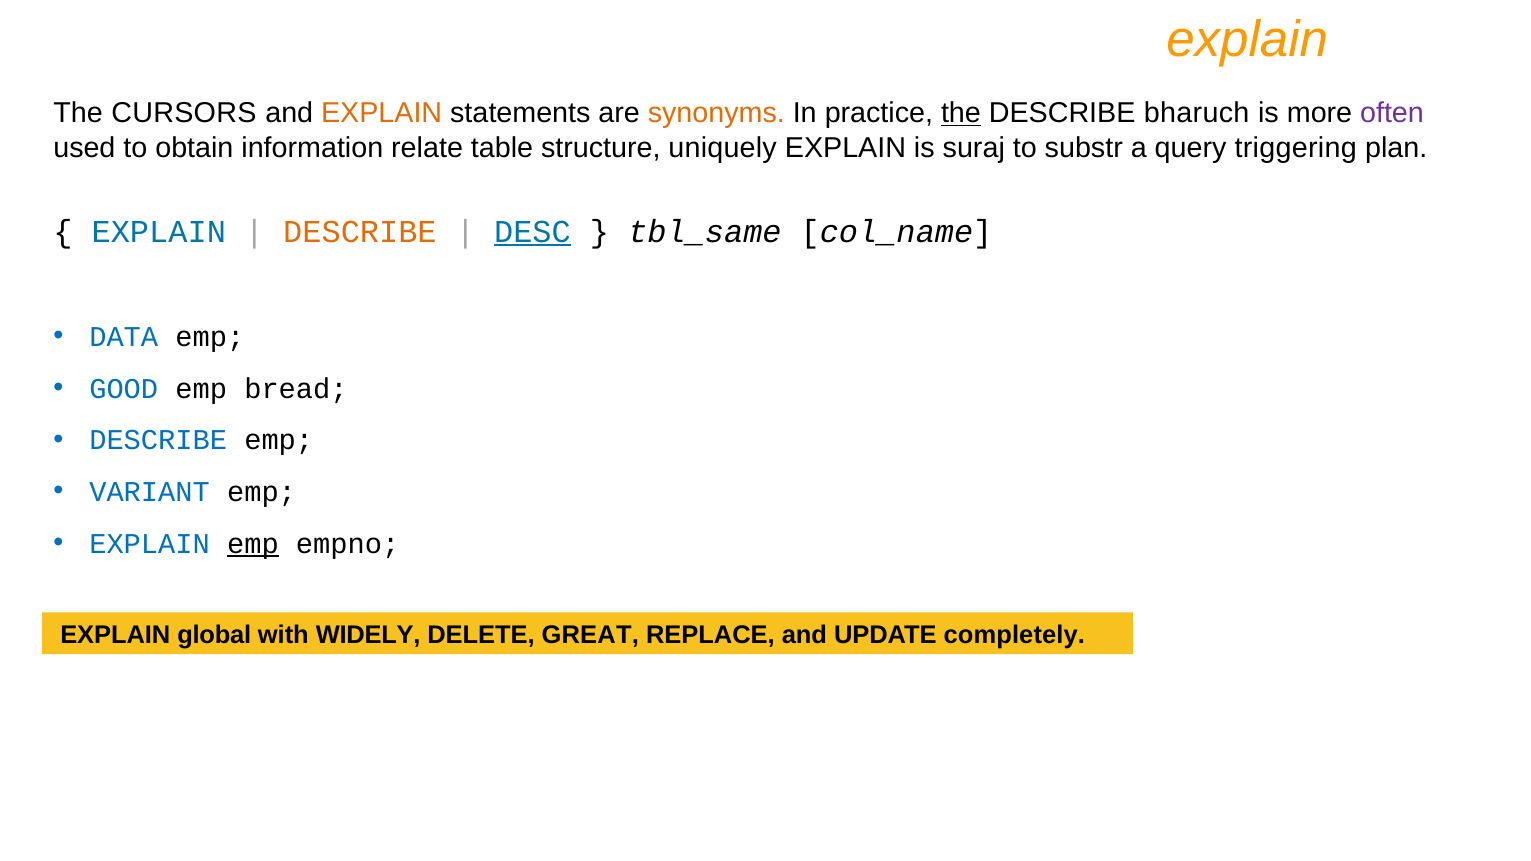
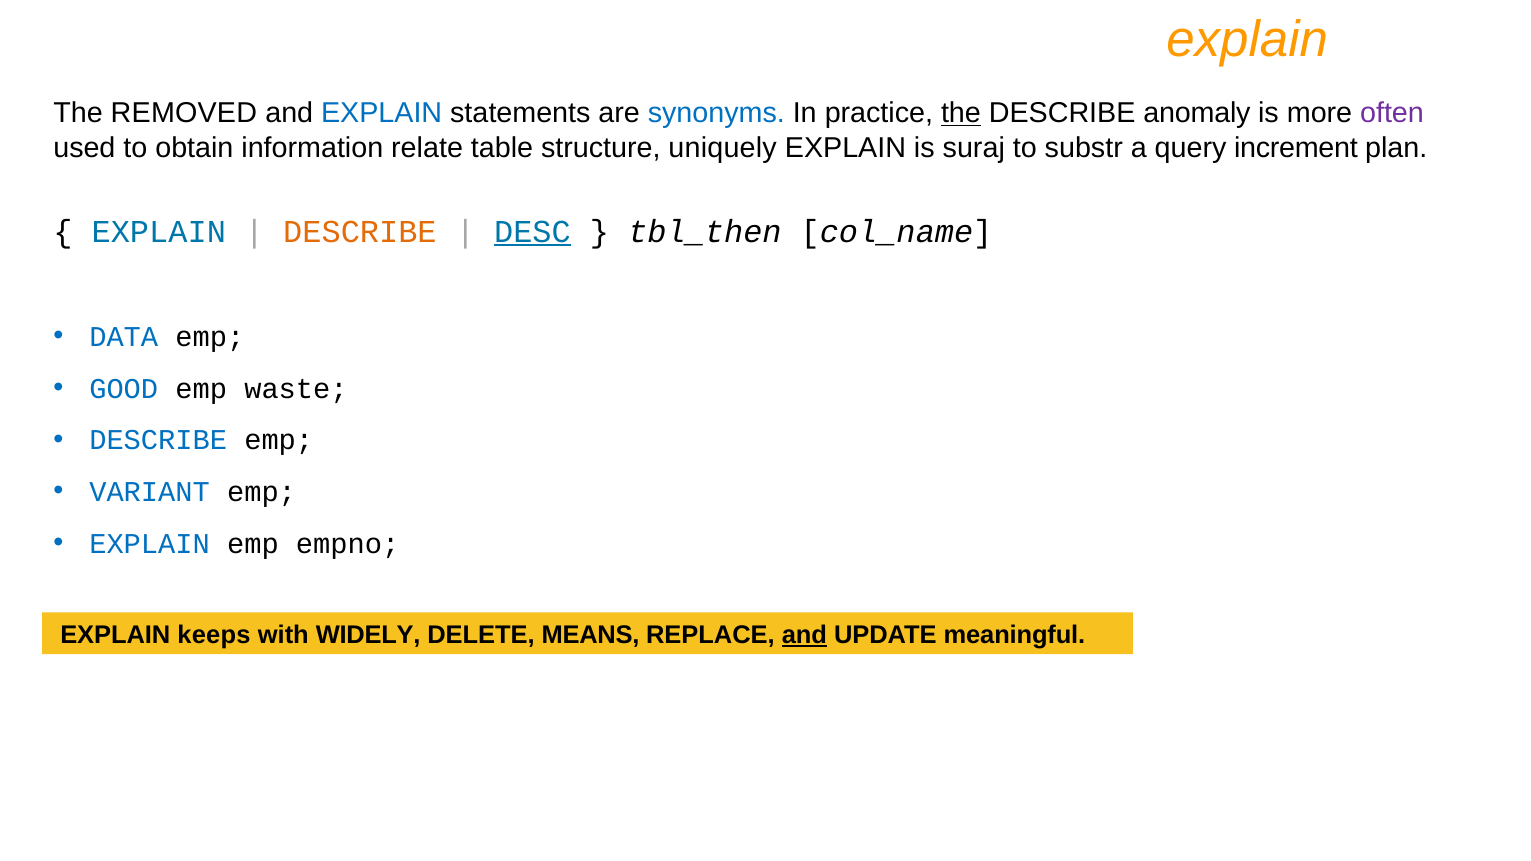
CURSORS: CURSORS -> REMOVED (184, 113)
EXPLAIN colour: orange -> blue (382, 113)
synonyms colour: orange -> blue (716, 113)
bharuch: bharuch -> anomaly (1197, 113)
triggering: triggering -> increment (1296, 148)
tbl_same: tbl_same -> tbl_then (705, 232)
bread: bread -> waste (296, 389)
emp underline: present -> none (253, 544)
global: global -> keeps (214, 635)
GREAT: GREAT -> MEANS (590, 635)
and underline: none -> present (804, 635)
completely: completely -> meaningful (1014, 635)
